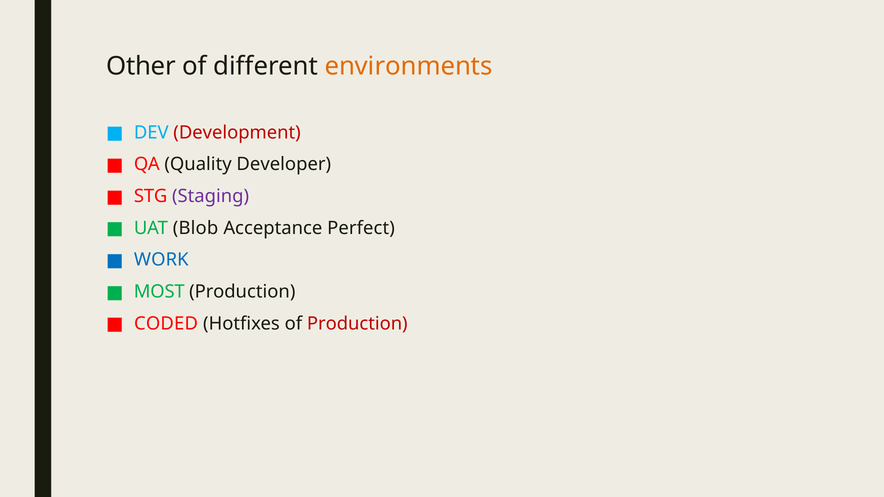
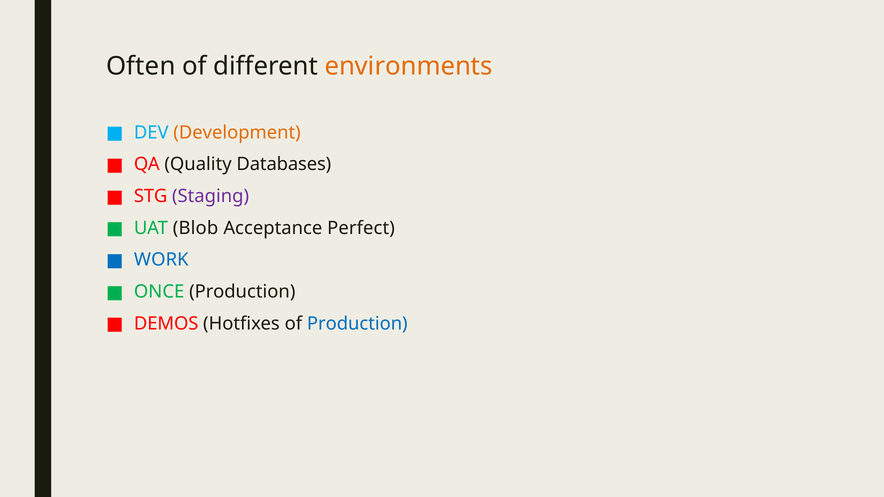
Other: Other -> Often (141, 67)
Development colour: red -> orange (237, 133)
Developer: Developer -> Databases (284, 164)
MOST: MOST -> ONCE (159, 292)
CODED: CODED -> DEMOS (166, 324)
Production colour: red -> blue (357, 324)
